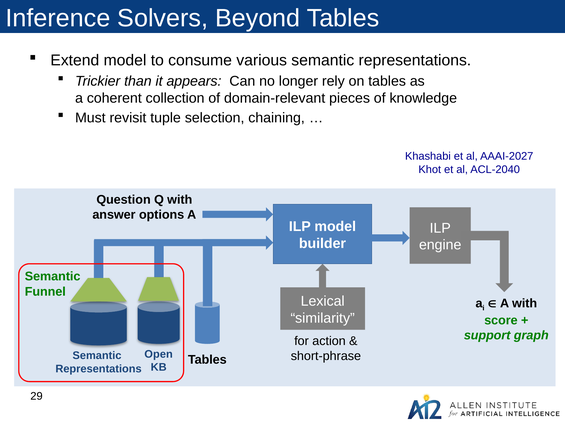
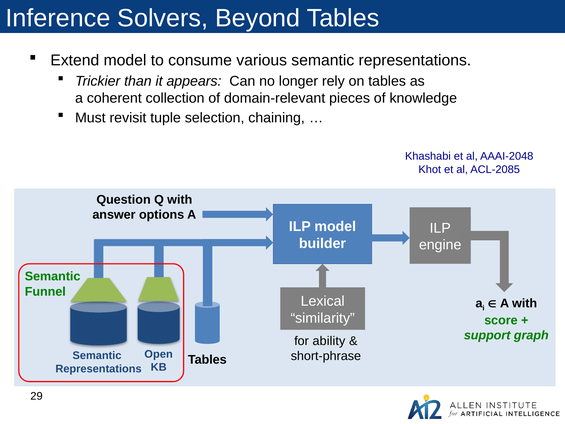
AAAI-2027: AAAI-2027 -> AAAI-2048 (507, 156)
ACL-2040: ACL-2040 -> ACL-2085 (495, 169)
action: action -> ability (329, 341)
